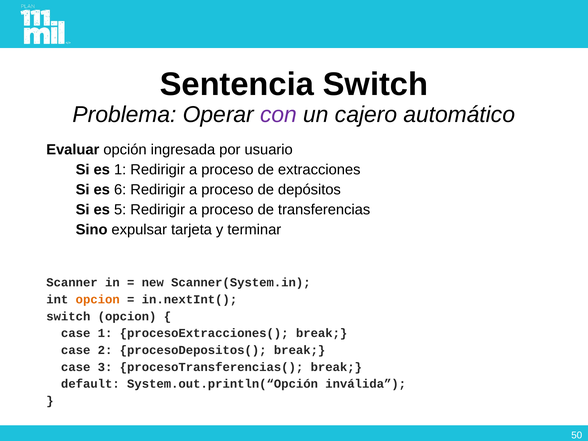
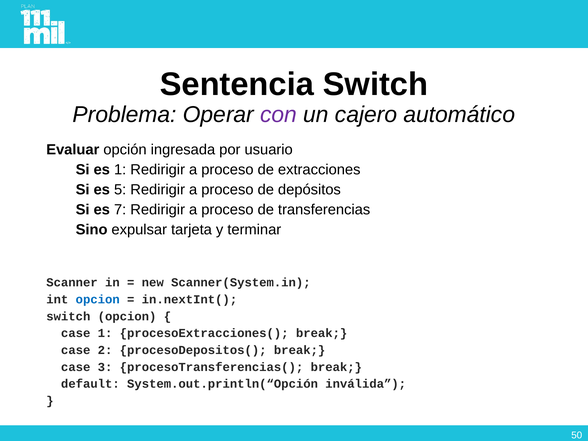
6: 6 -> 5 (120, 190)
5: 5 -> 7 (120, 210)
opcion colour: orange -> blue (98, 299)
